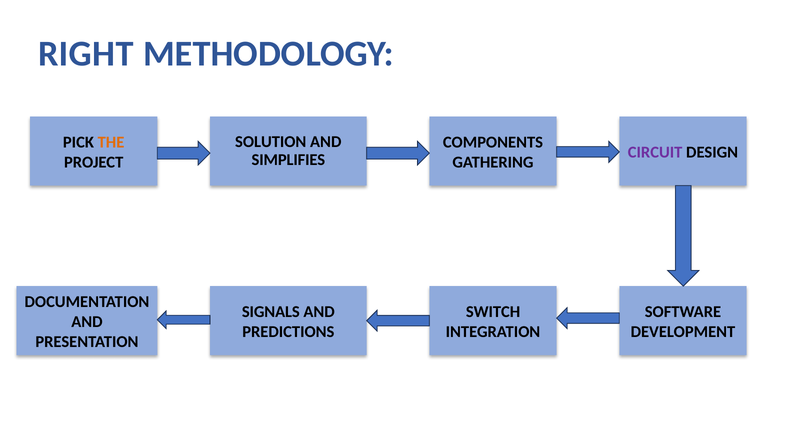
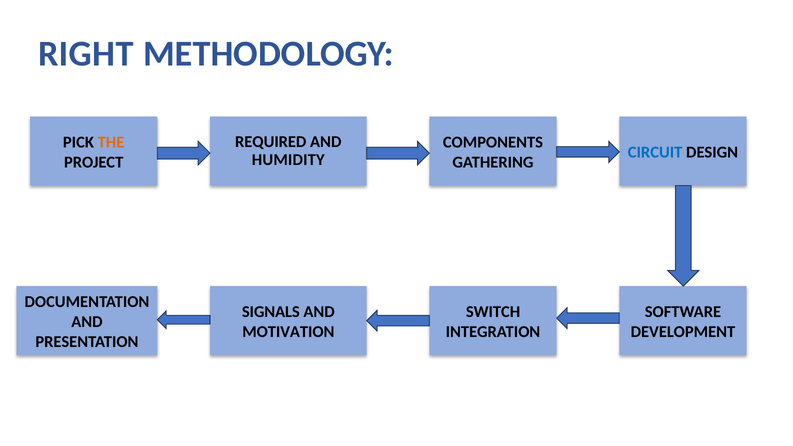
SOLUTION: SOLUTION -> REQUIRED (271, 142)
CIRCUIT colour: purple -> blue (655, 152)
SIMPLIFIES: SIMPLIFIES -> HUMIDITY (288, 160)
PREDICTIONS: PREDICTIONS -> MOTIVATION (288, 332)
